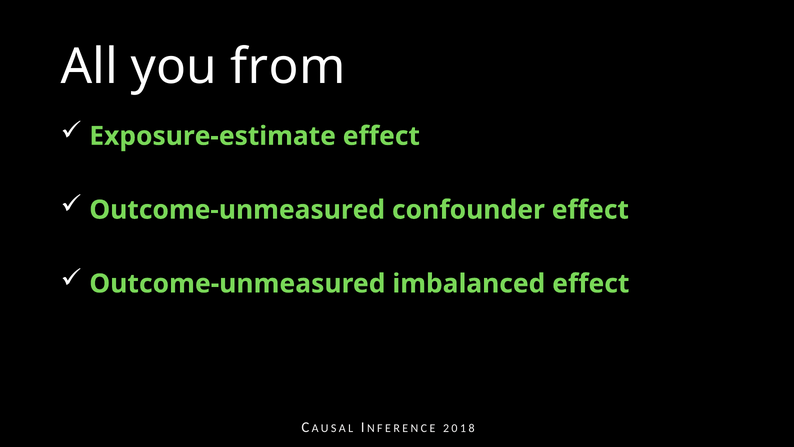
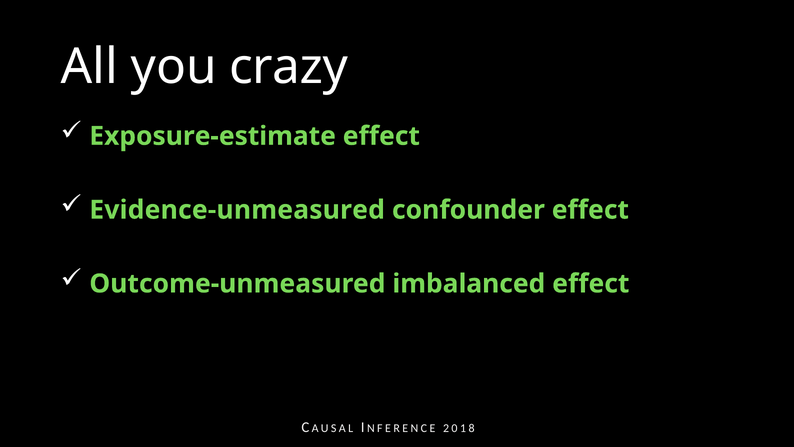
from: from -> crazy (288, 67)
Outcome-unmeasured: Outcome-unmeasured -> Evidence-unmeasured (237, 210)
